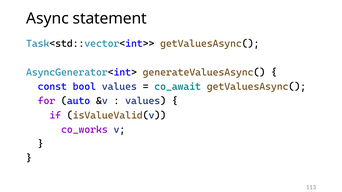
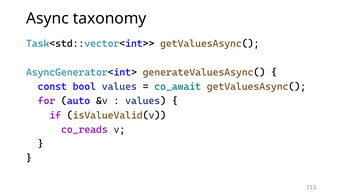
statement: statement -> taxonomy (110, 18)
co_works: co_works -> co_reads (84, 130)
